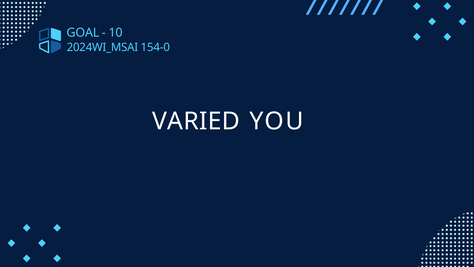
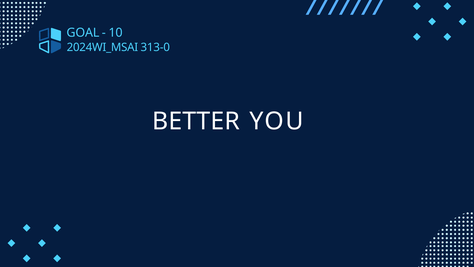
154-0: 154-0 -> 313-0 (155, 47)
VARIED: VARIED -> BETTER (196, 121)
